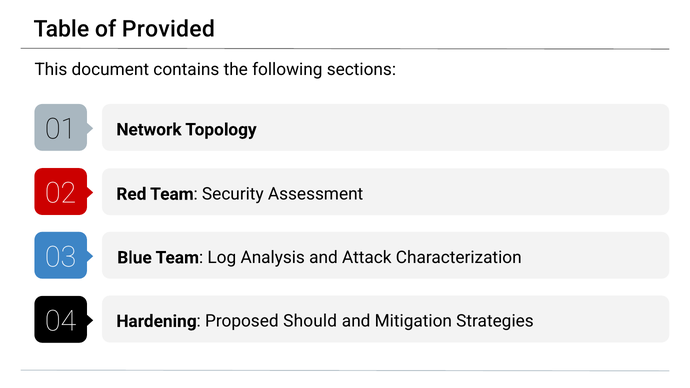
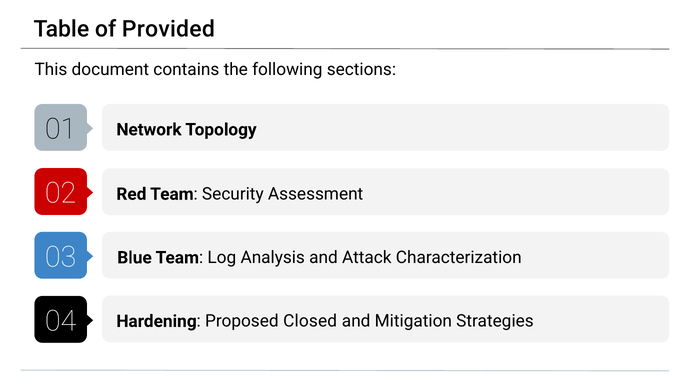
Should: Should -> Closed (310, 321)
